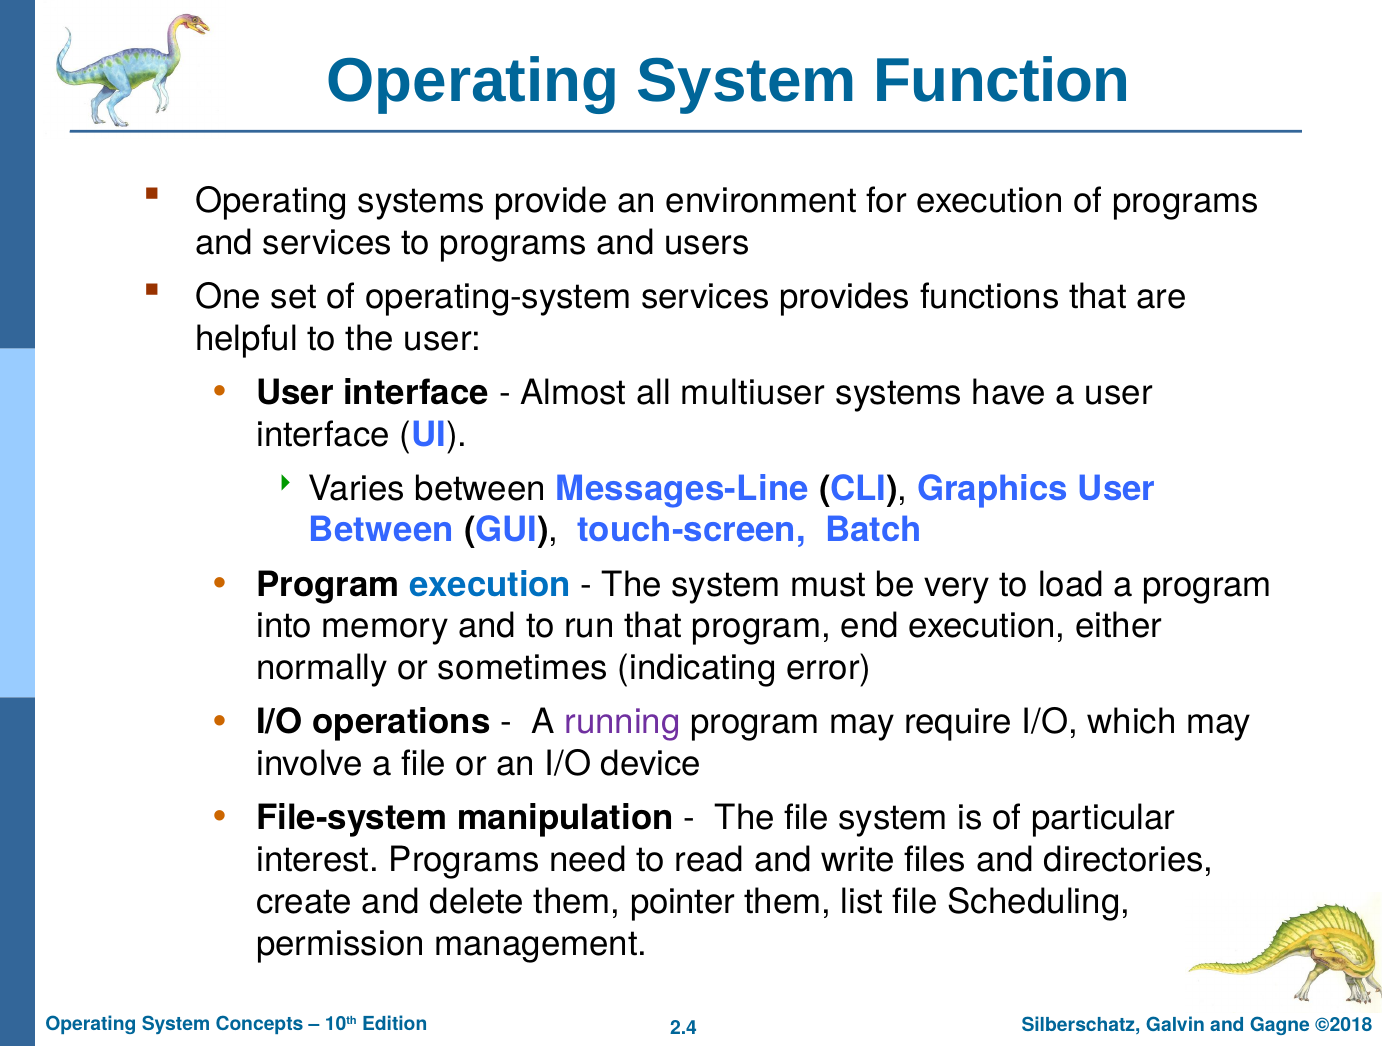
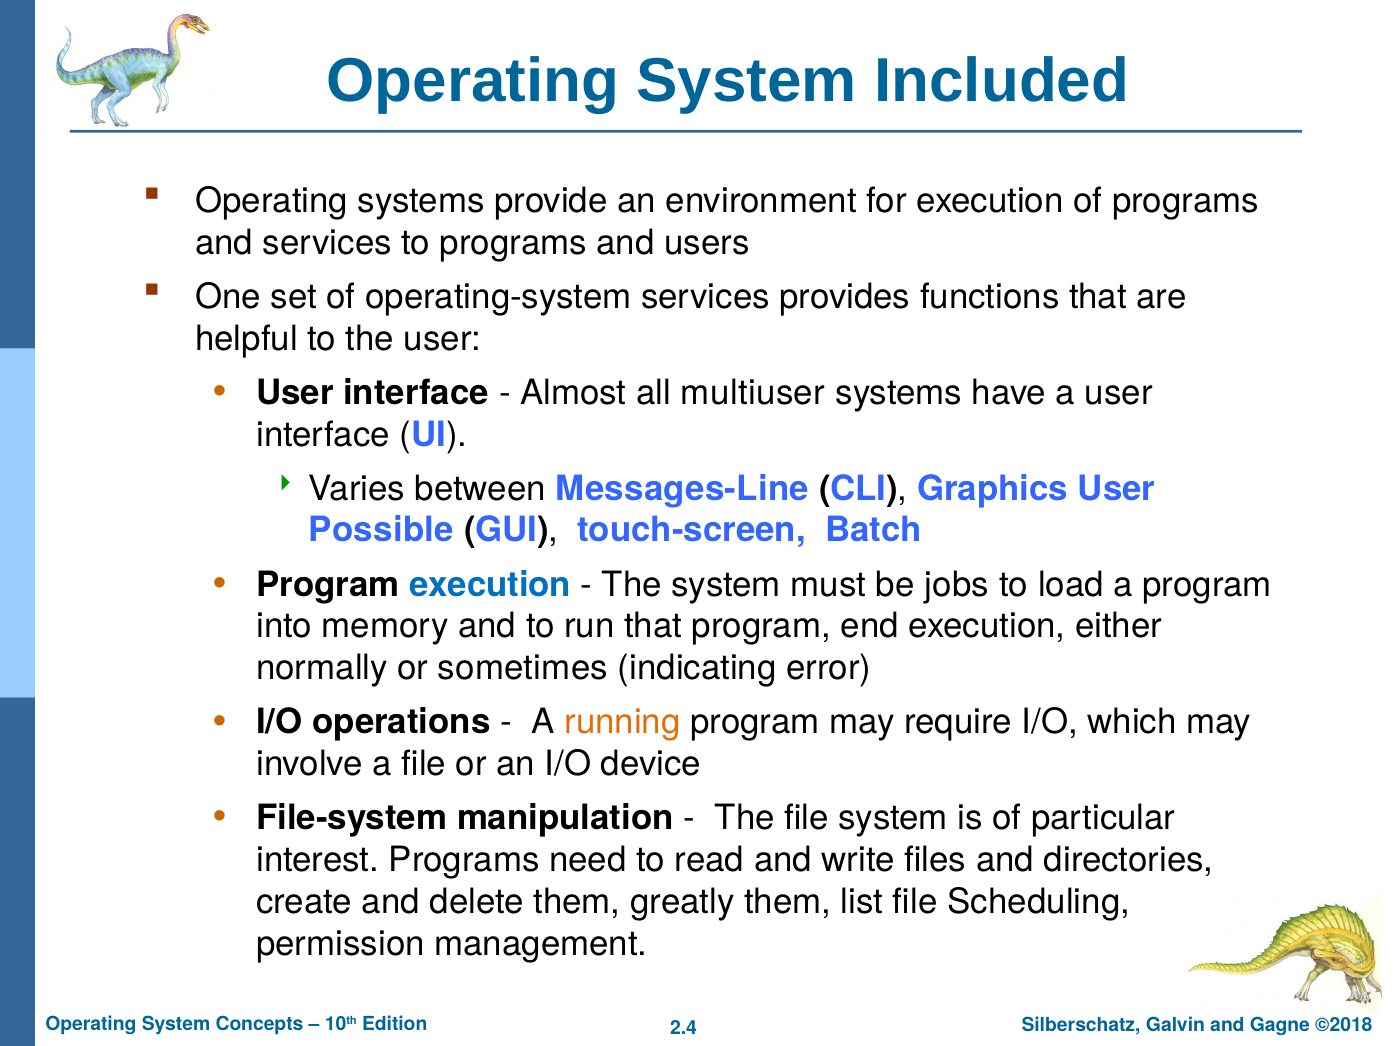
Function: Function -> Included (1002, 81)
Between: Between -> Possible (381, 531)
very: very -> jobs (957, 585)
running colour: purple -> orange (623, 722)
pointer: pointer -> greatly (682, 902)
